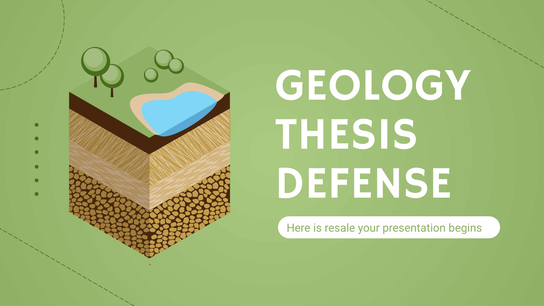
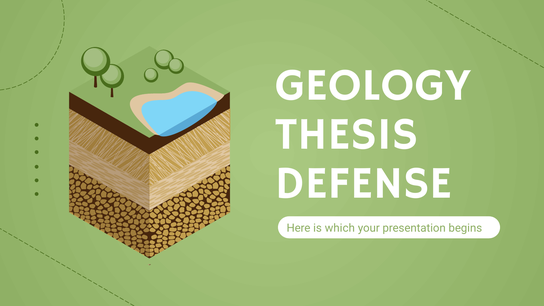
resale: resale -> which (340, 228)
